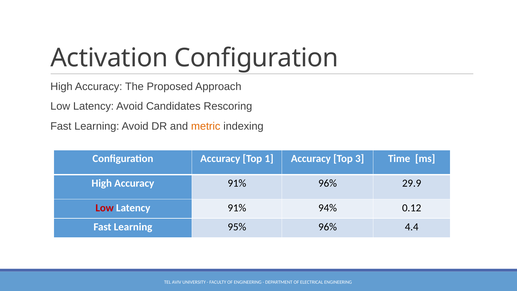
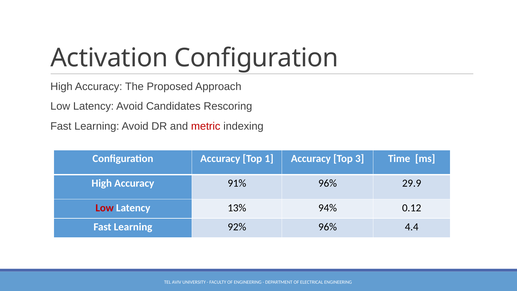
metric colour: orange -> red (206, 126)
Latency 91%: 91% -> 13% (237, 208)
95%: 95% -> 92% (237, 227)
